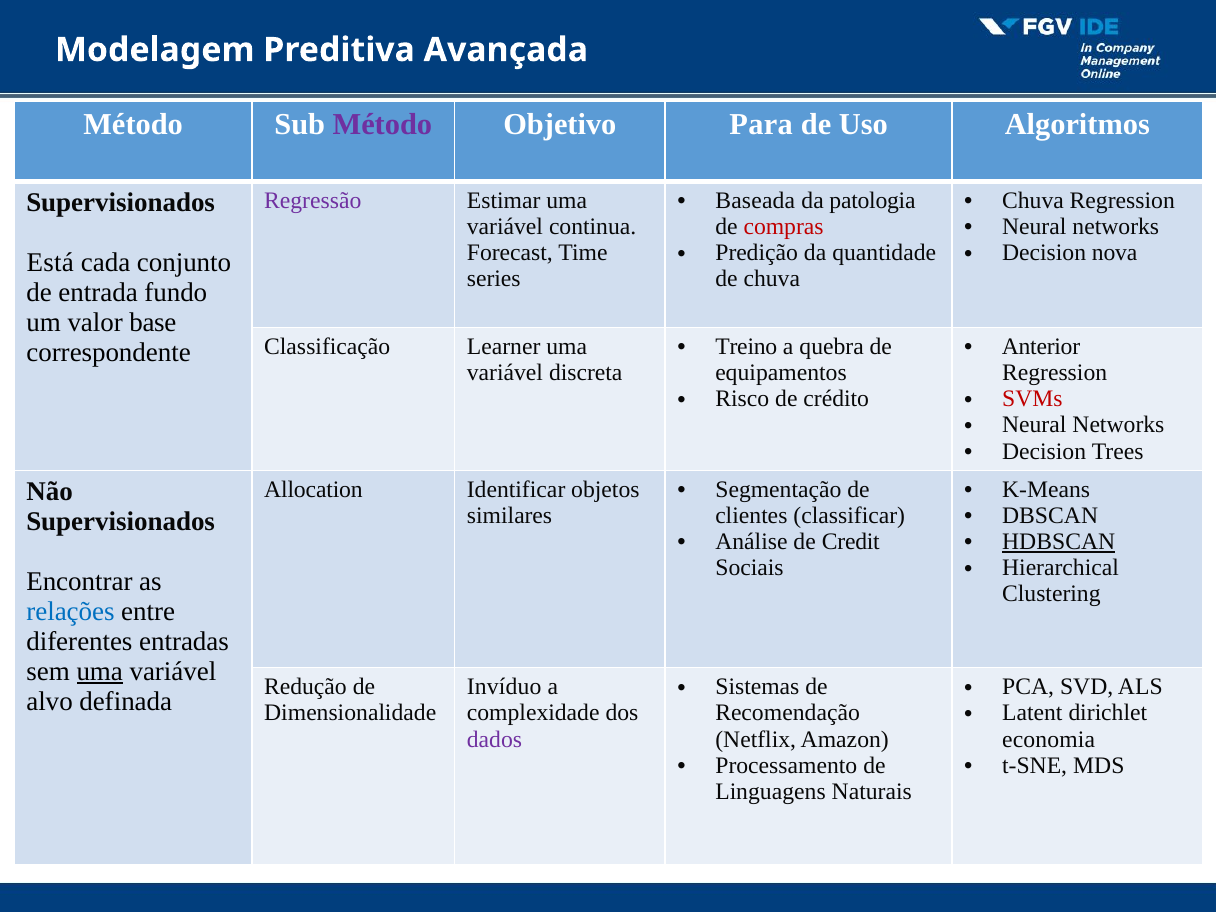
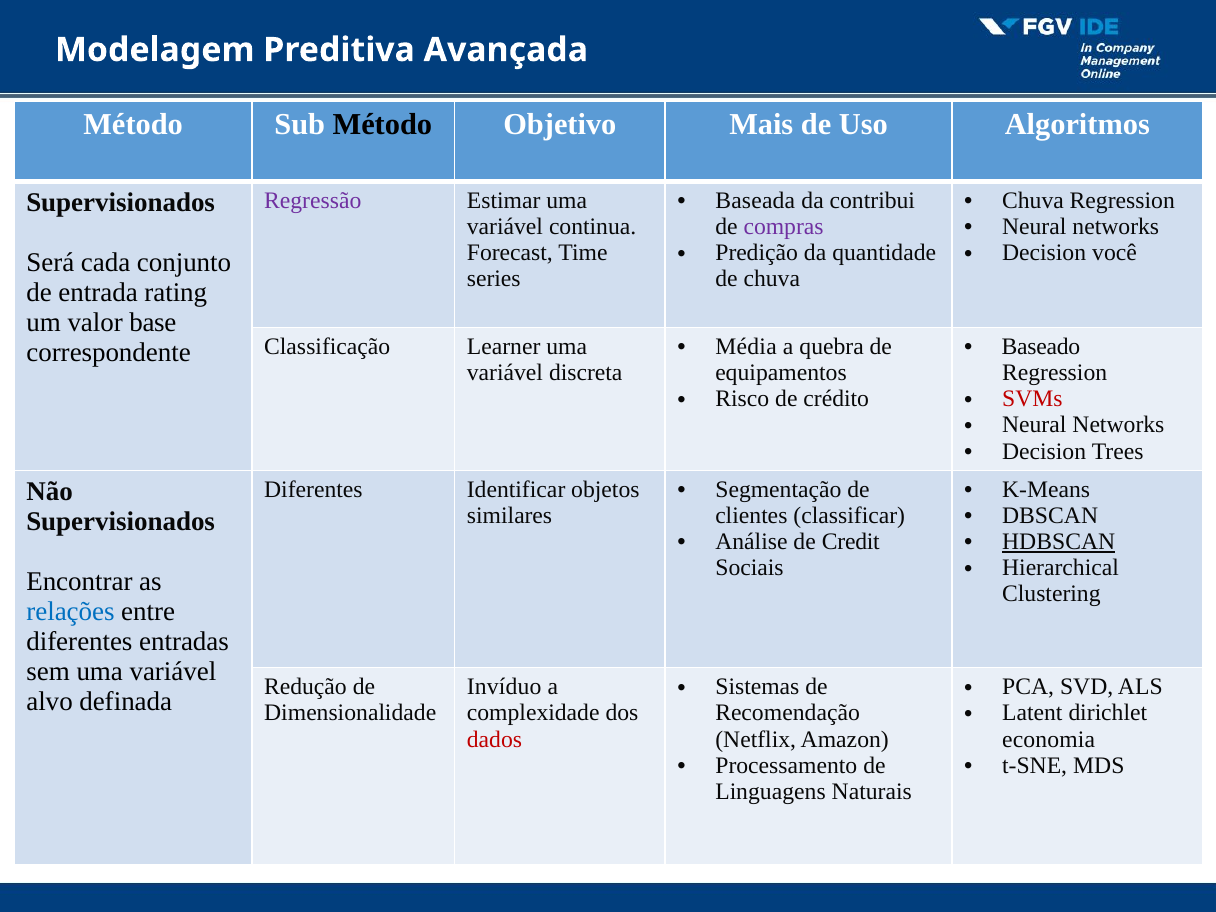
Método colour: purple -> black (382, 125)
Para: Para -> Mais (761, 125)
patologia: patologia -> contribui (872, 201)
compras colour: red -> purple (784, 227)
nova: nova -> você (1114, 253)
Está: Está -> Será (50, 263)
fundo: fundo -> rating (176, 293)
Treino: Treino -> Média (746, 347)
Anterior: Anterior -> Baseado (1041, 347)
Allocation: Allocation -> Diferentes (313, 490)
uma underline: present -> none (100, 672)
dados colour: purple -> red (494, 739)
